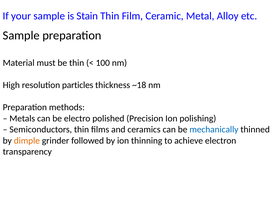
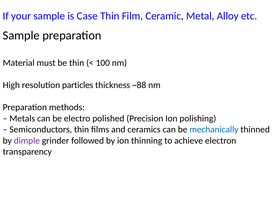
Stain: Stain -> Case (87, 16)
~18: ~18 -> ~88 (139, 85)
dimple colour: orange -> purple (27, 141)
